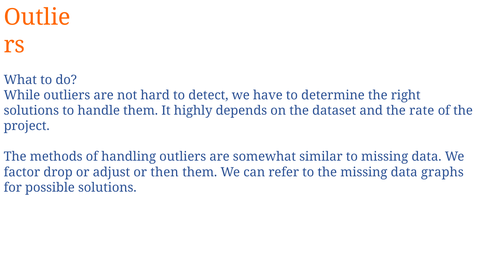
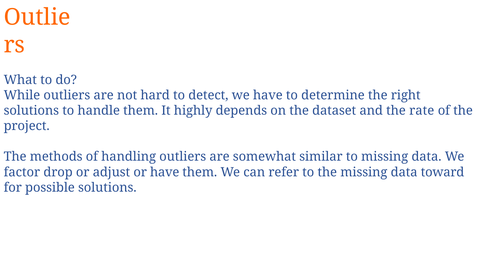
or then: then -> have (165, 172)
graphs: graphs -> toward (443, 172)
